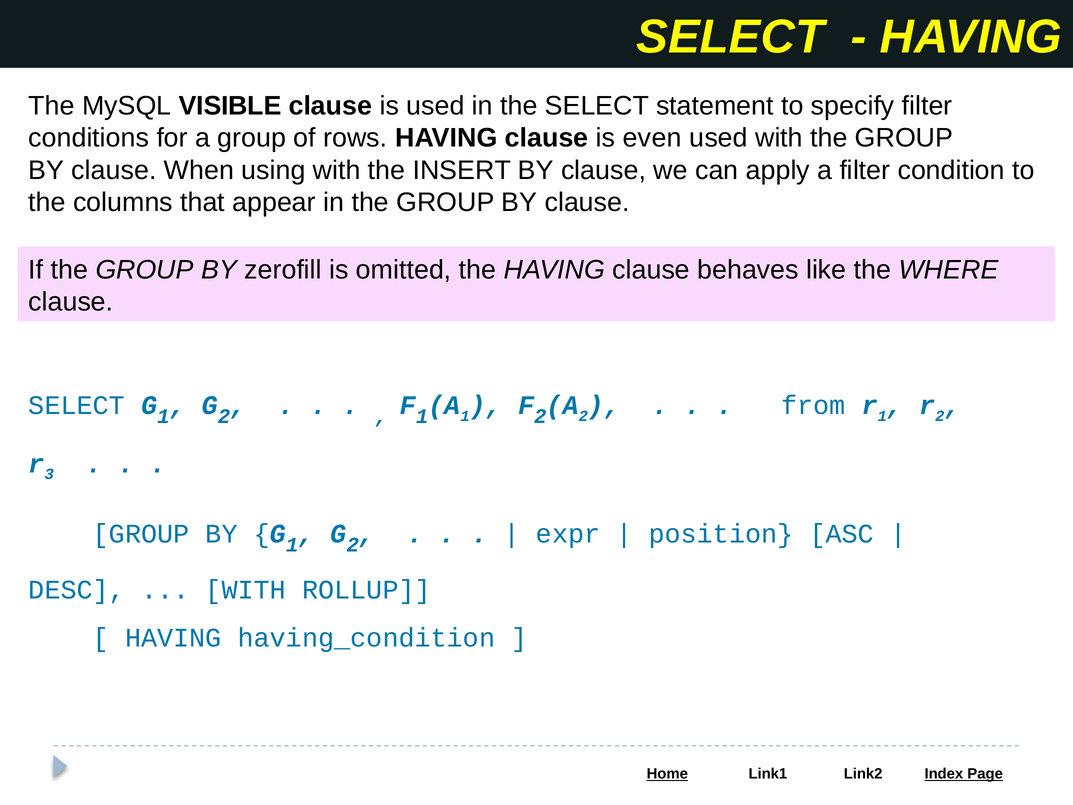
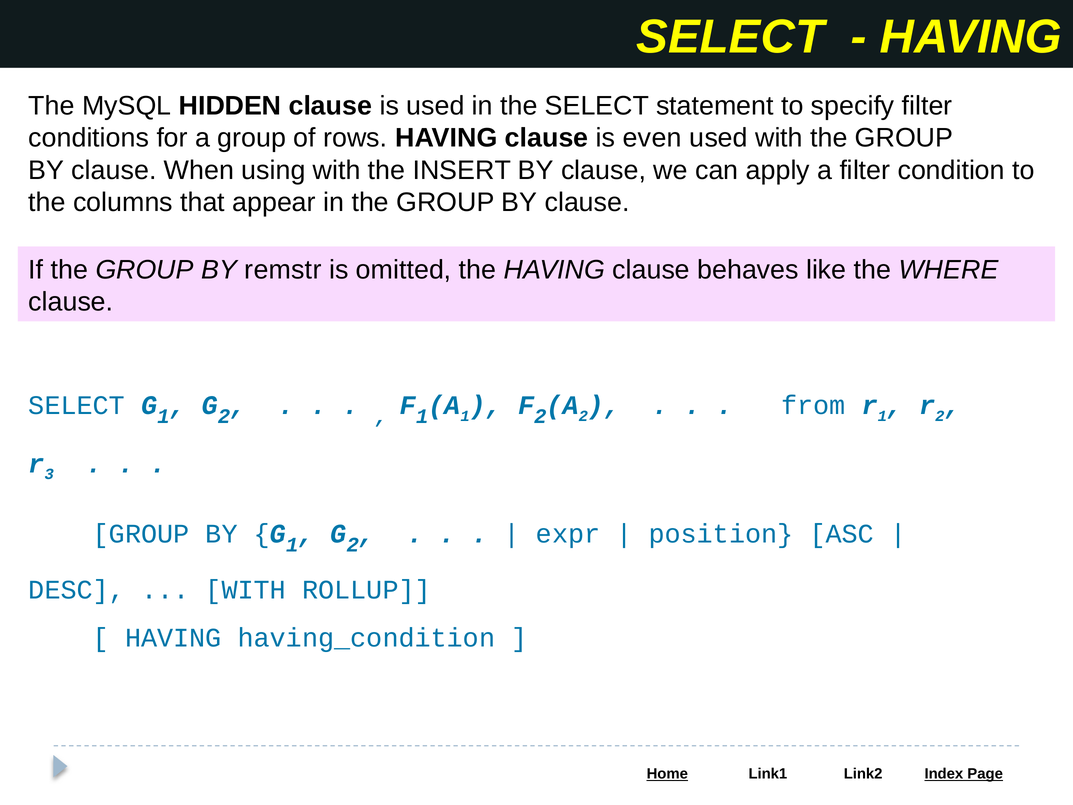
VISIBLE: VISIBLE -> HIDDEN (230, 106)
zerofill: zerofill -> remstr (283, 270)
